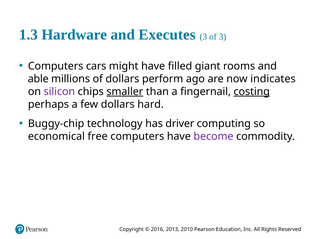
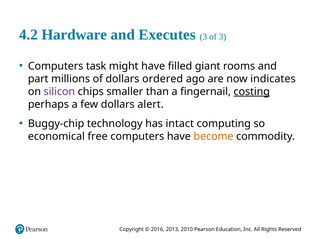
1.3: 1.3 -> 4.2 (28, 34)
cars: cars -> task (96, 66)
able: able -> part (38, 79)
perform: perform -> ordered (163, 79)
smaller underline: present -> none (125, 91)
hard: hard -> alert (151, 104)
driver: driver -> intact (180, 123)
become colour: purple -> orange (214, 136)
